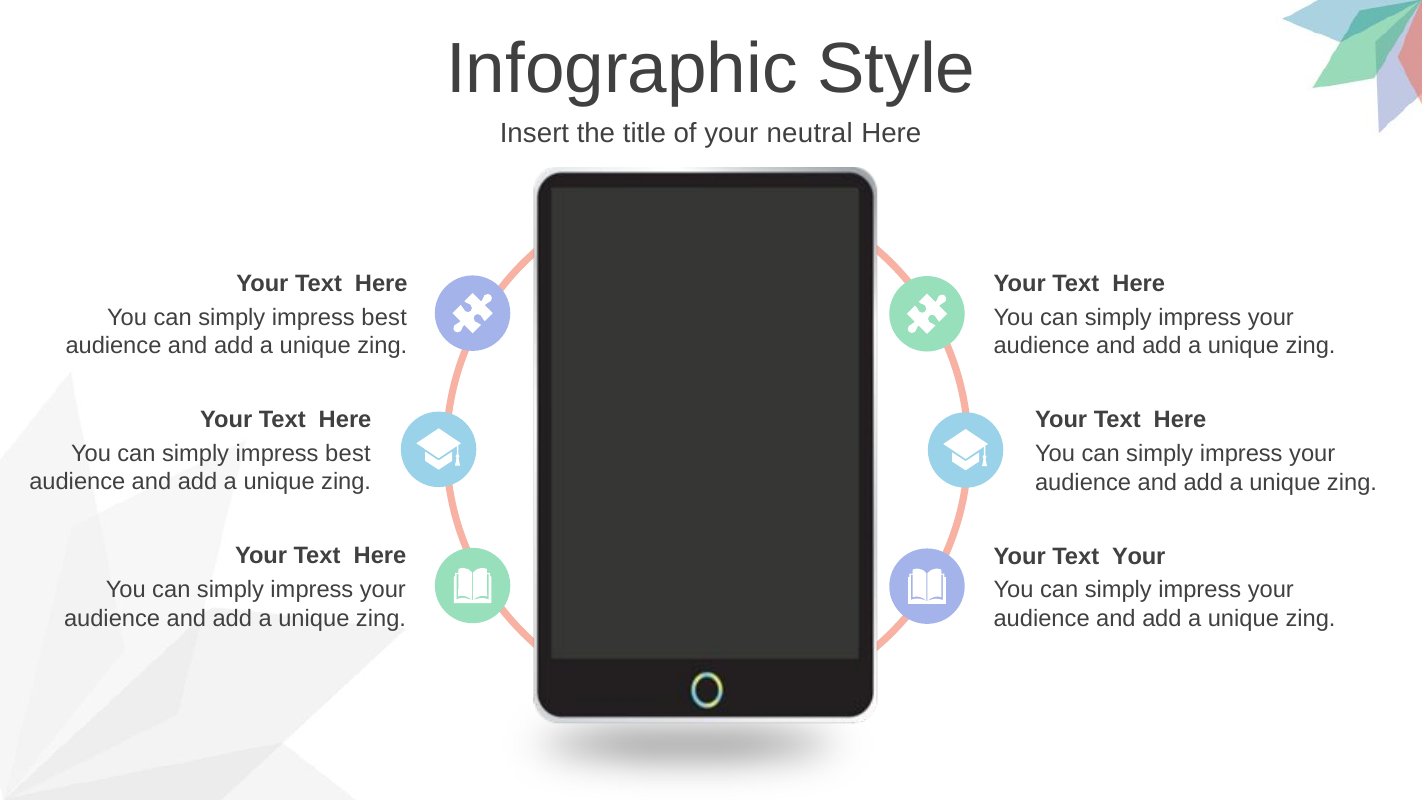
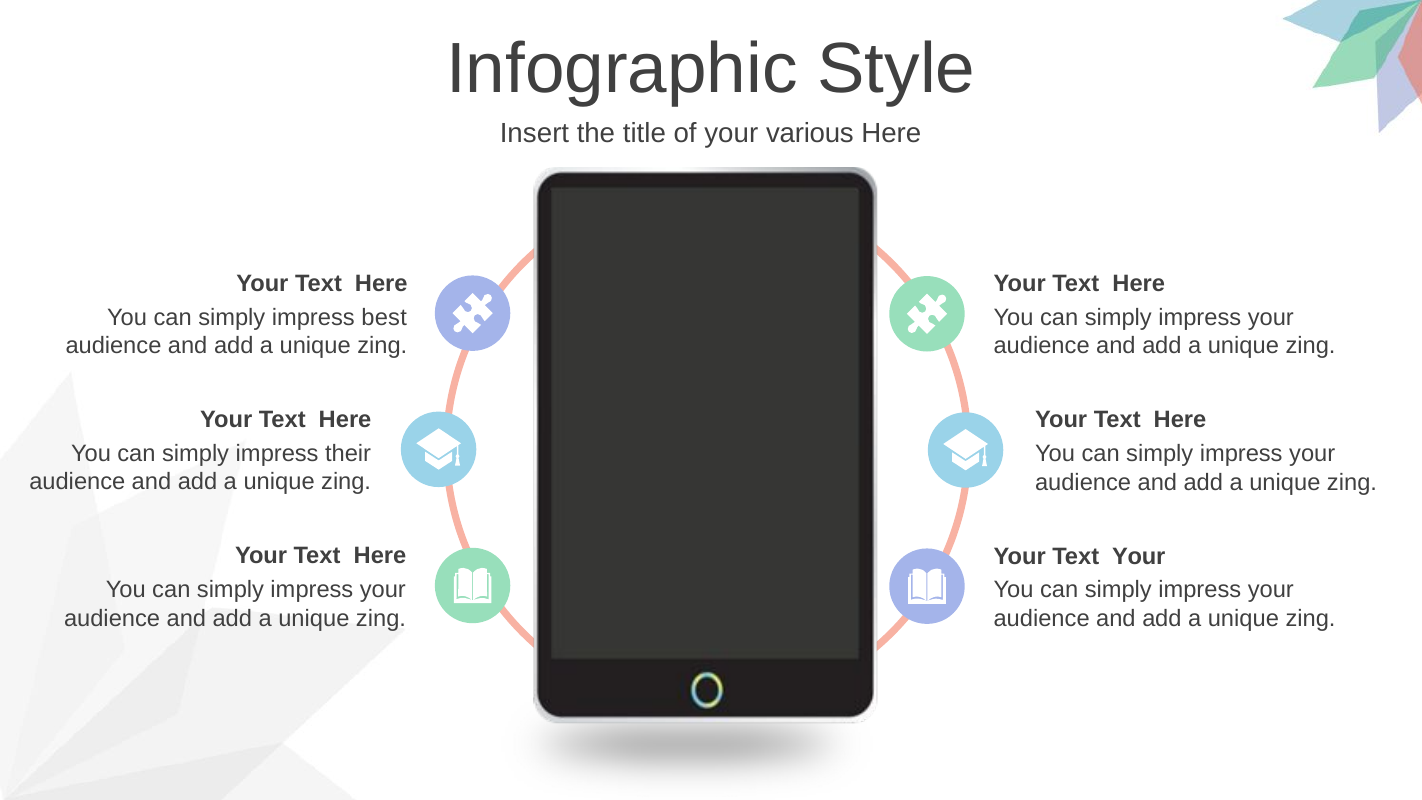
neutral: neutral -> various (810, 133)
best: best -> their (348, 454)
